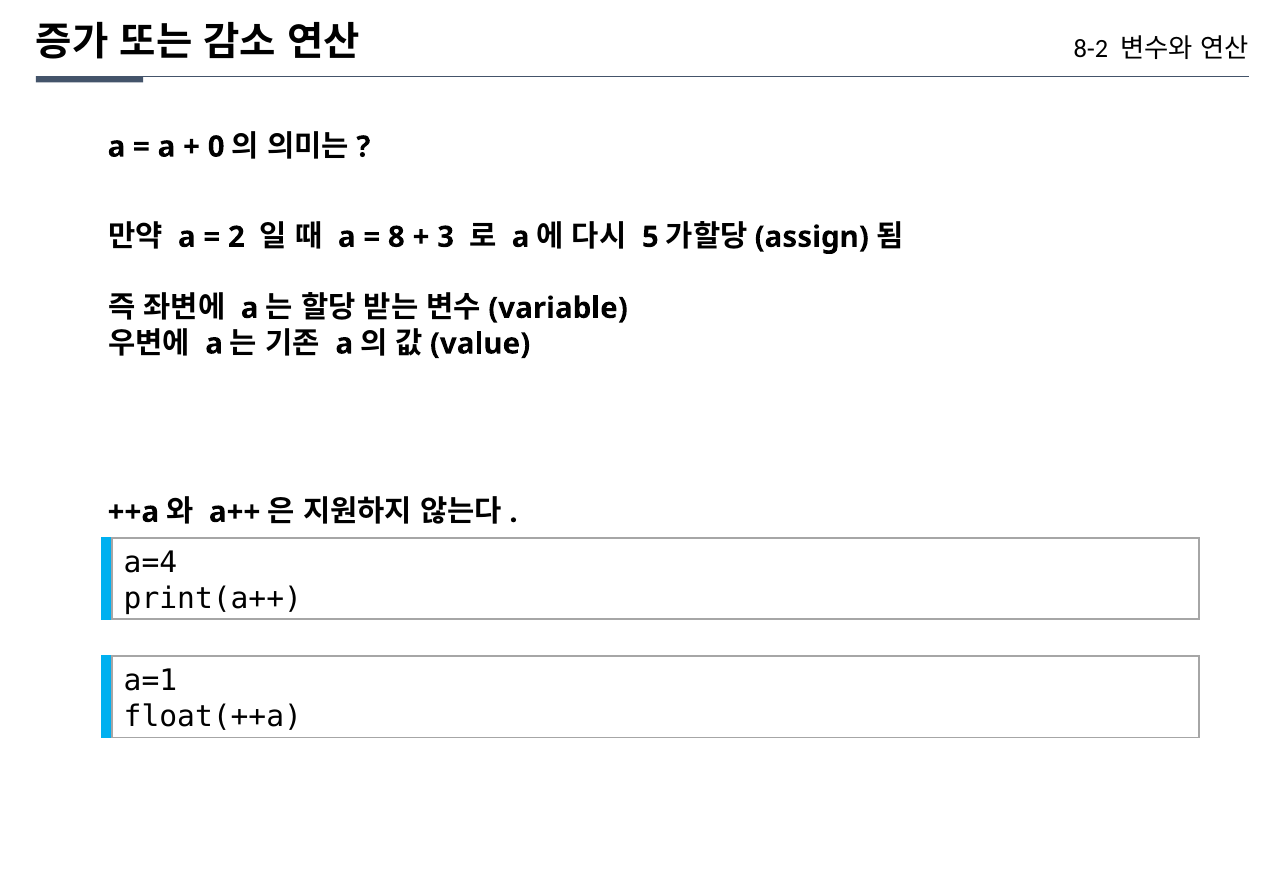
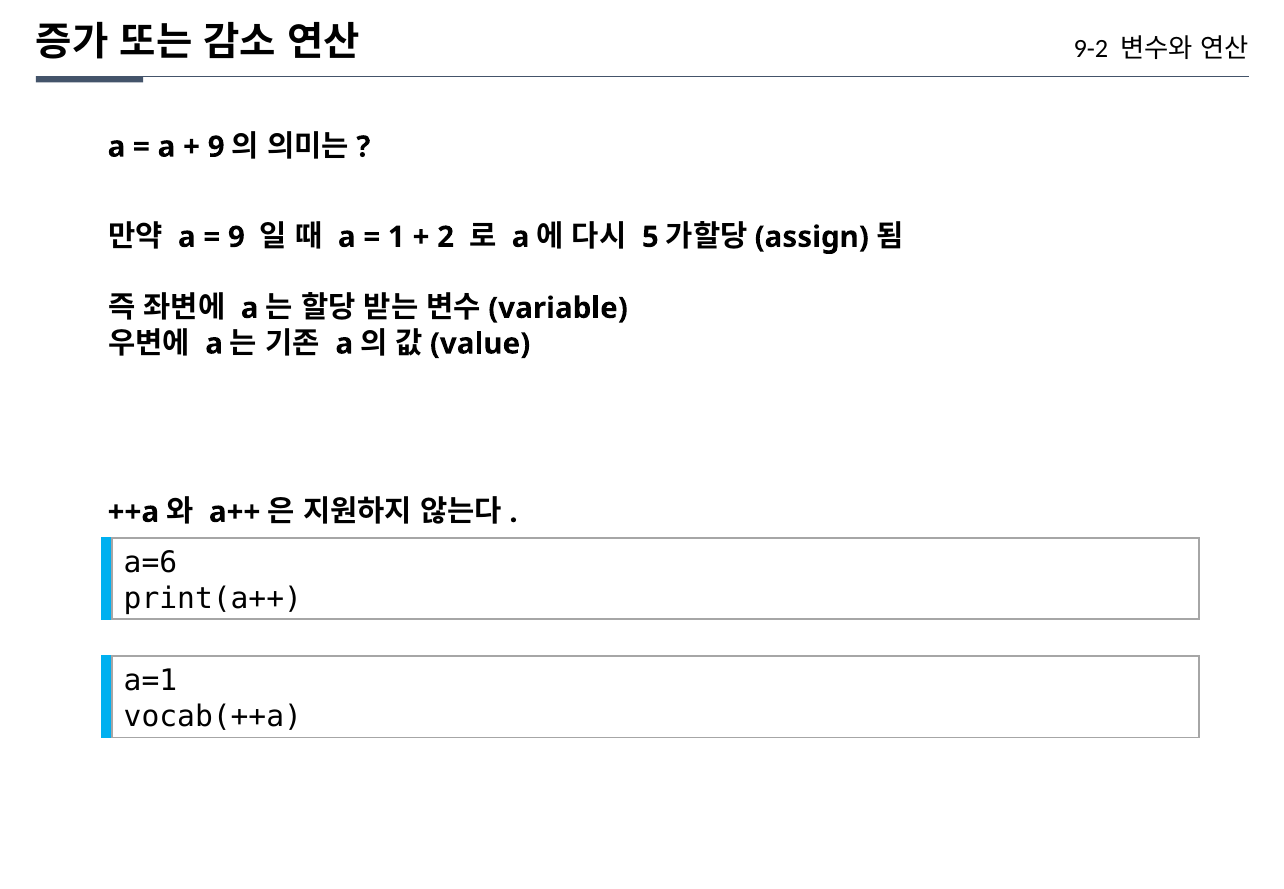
8-2: 8-2 -> 9-2 (1091, 49)
0: 0 -> 9 (216, 147)
2: 2 -> 9 (236, 237)
8: 8 -> 1 (396, 237)
3: 3 -> 2 (446, 237)
a=4: a=4 -> a=6 (150, 563)
float(++a: float(++a -> vocab(++a (213, 716)
